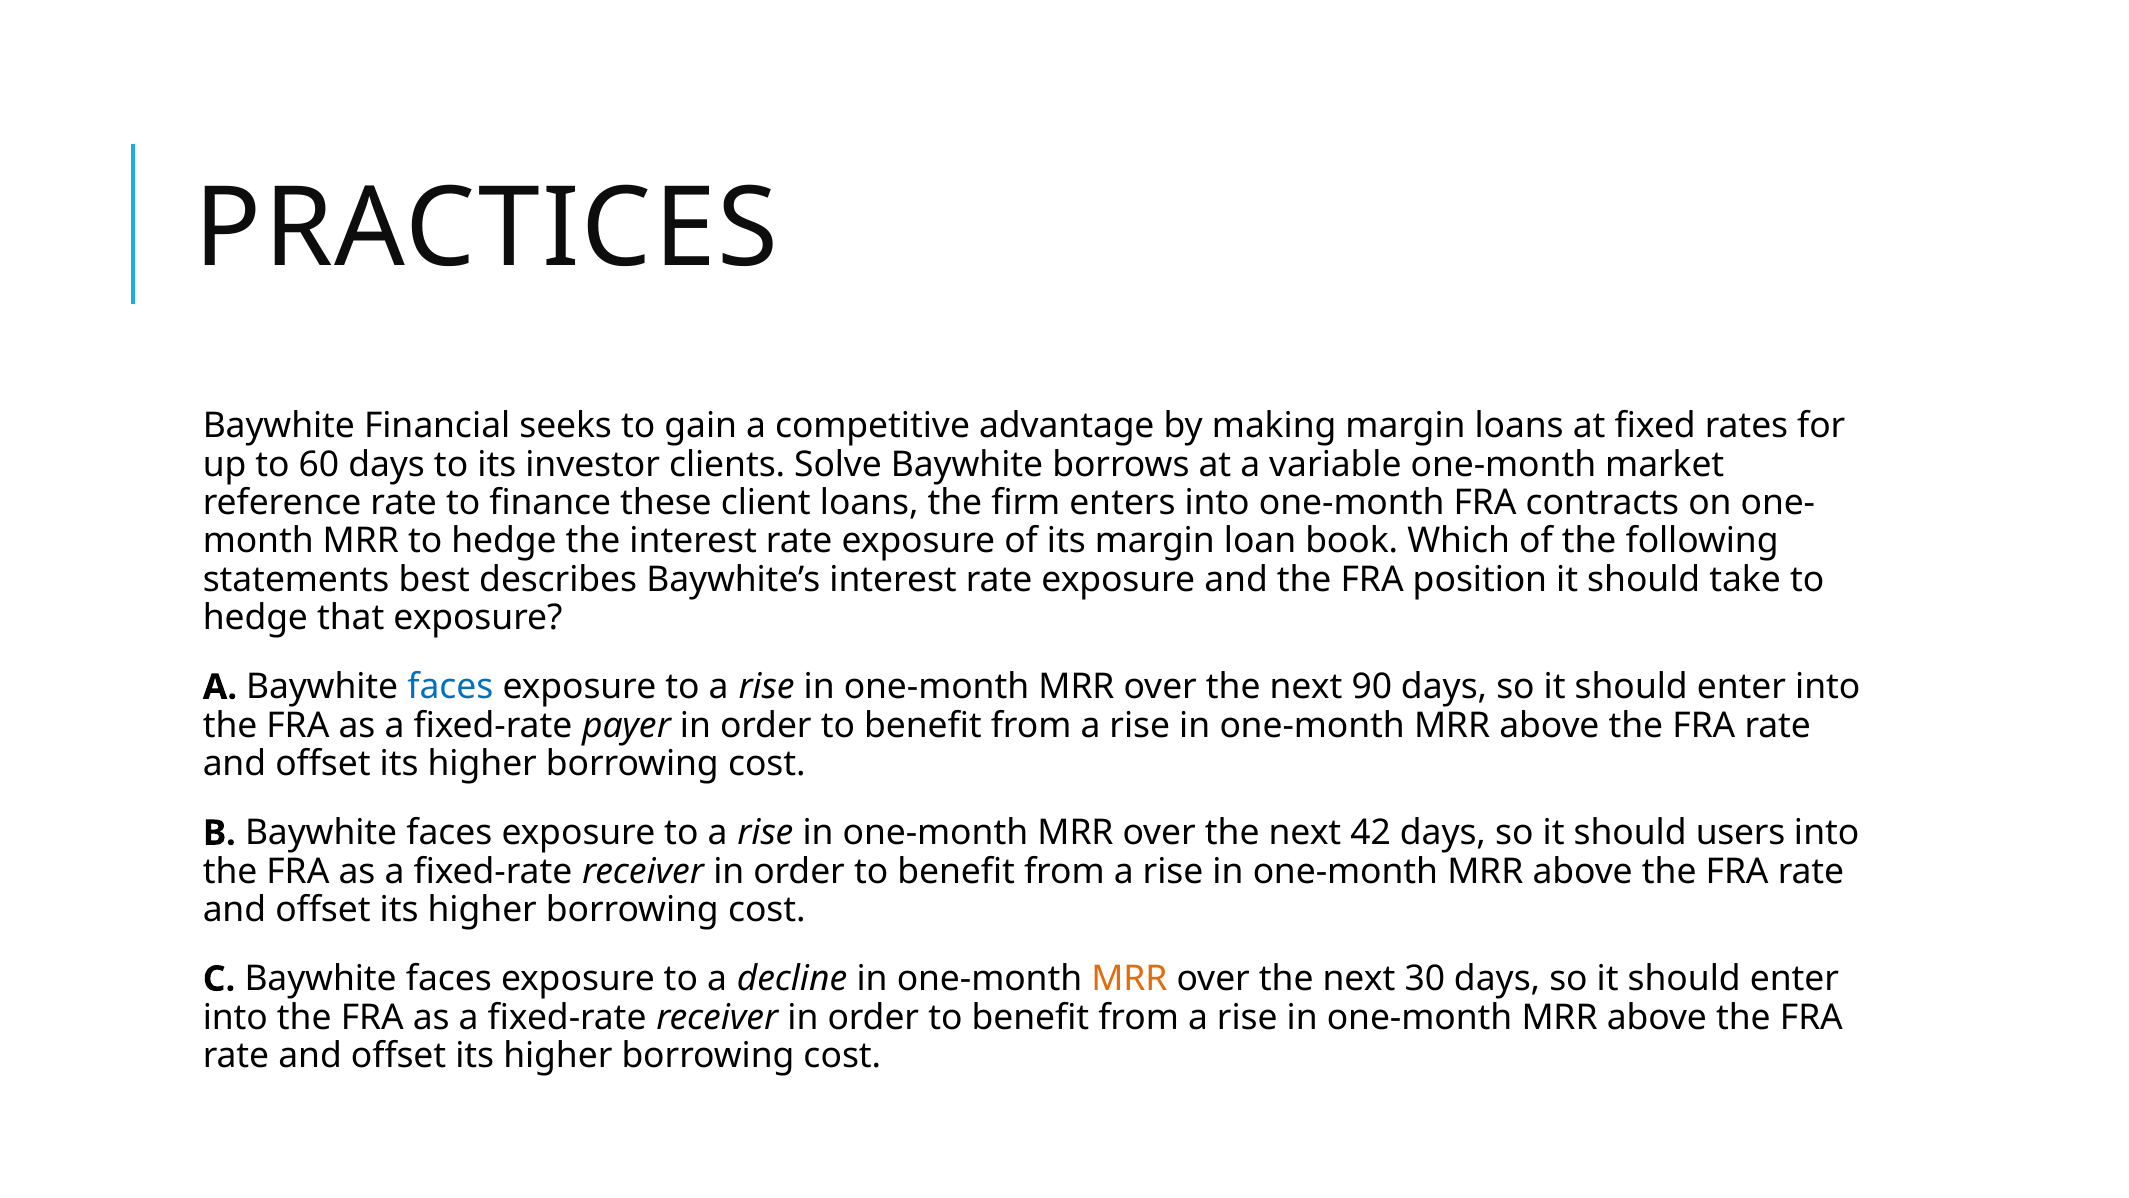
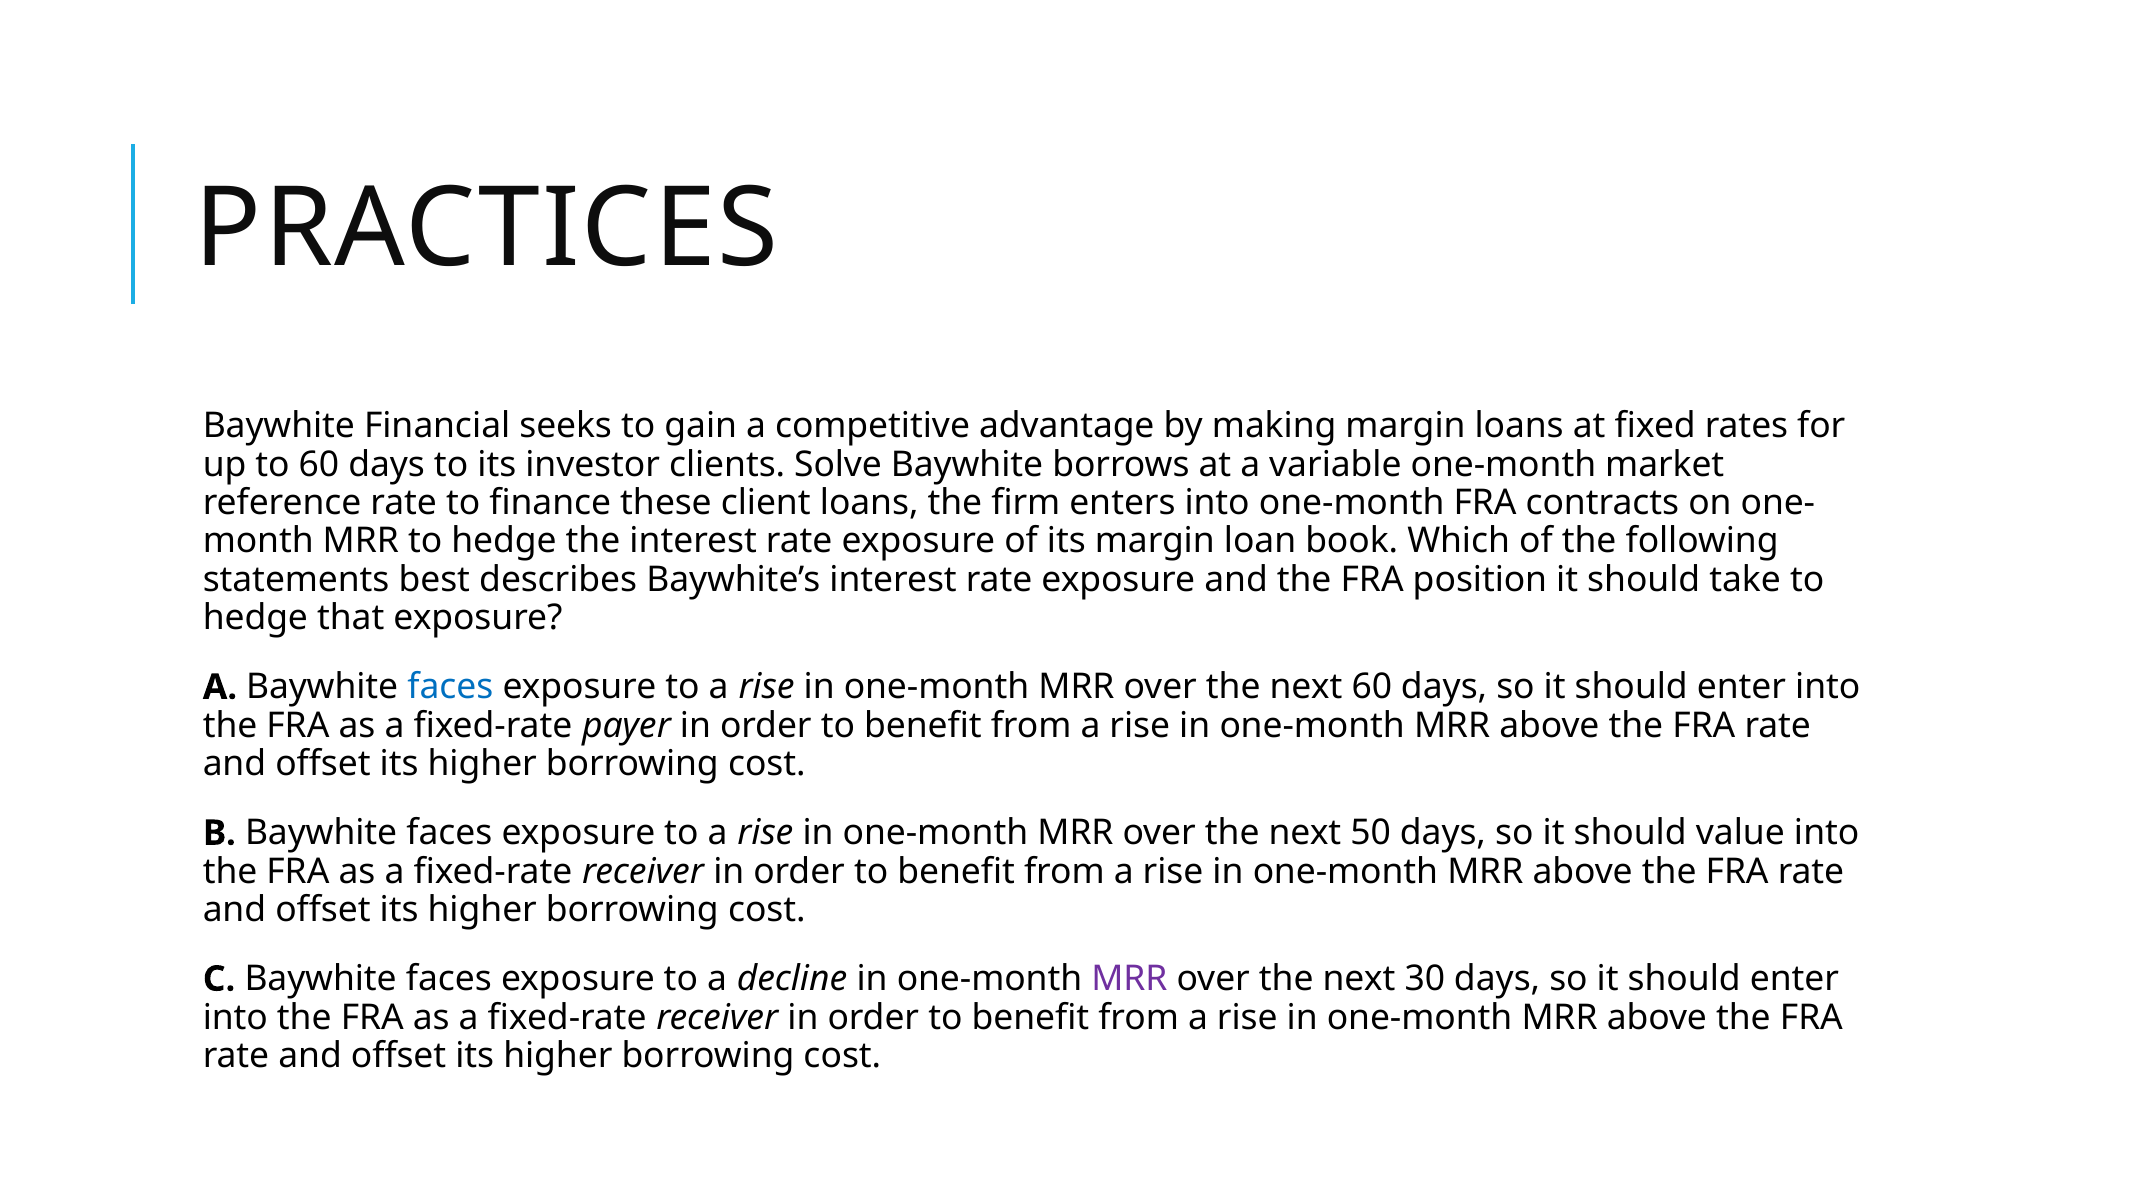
next 90: 90 -> 60 (1372, 687)
42: 42 -> 50 (1371, 833)
users: users -> value (1740, 833)
MRR colour: orange -> purple (1129, 979)
